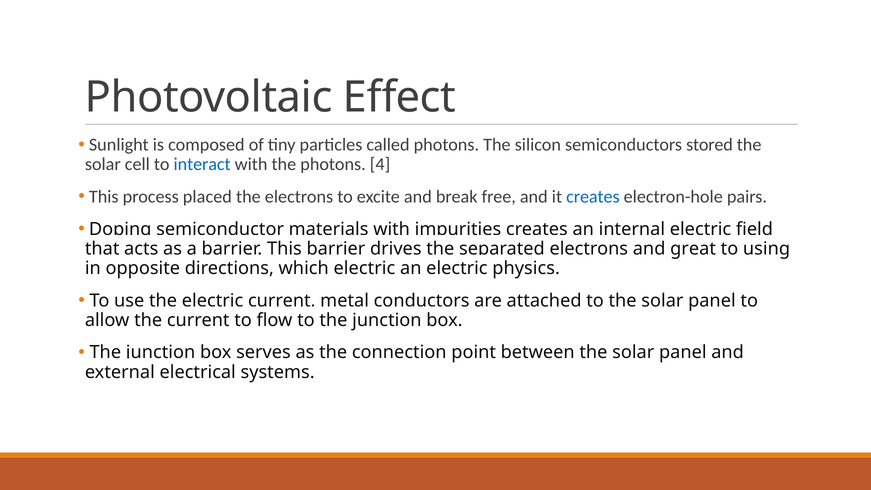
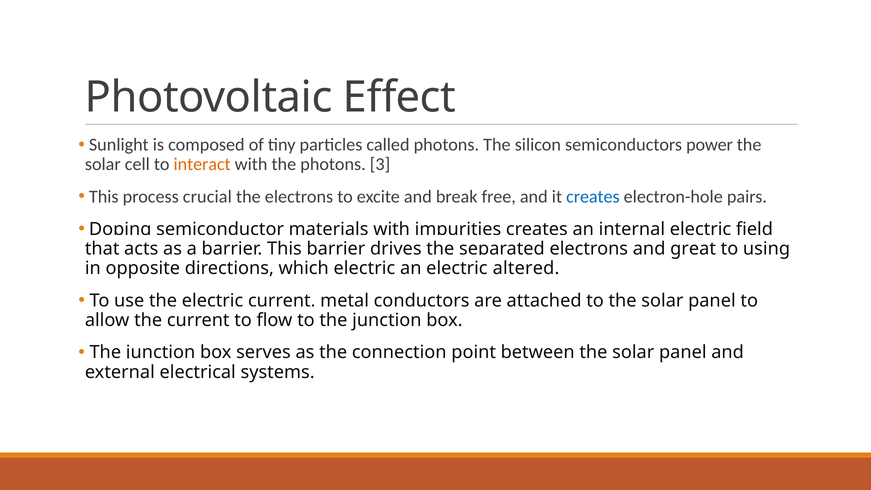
stored: stored -> power (709, 145)
interact colour: blue -> orange (202, 164)
4: 4 -> 3 (380, 164)
placed: placed -> crucial (207, 197)
physics: physics -> altered (526, 268)
